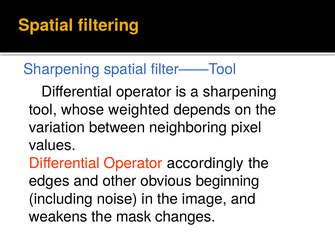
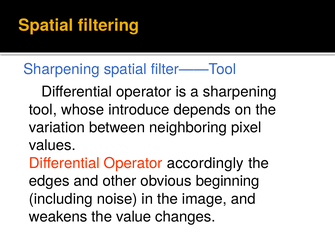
weighted: weighted -> introduce (139, 110)
mask: mask -> value (134, 217)
